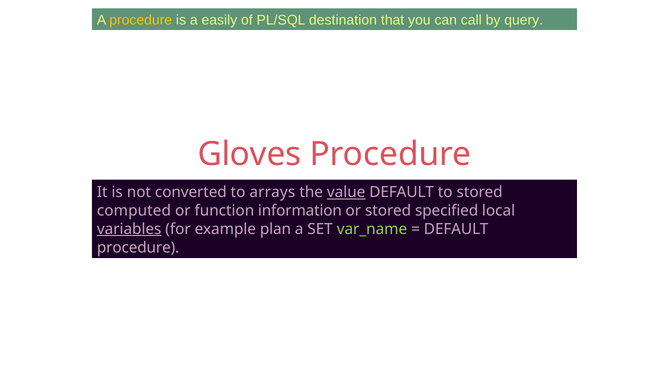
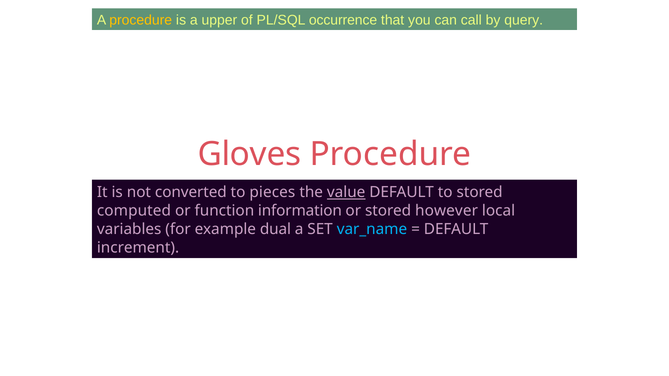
easily: easily -> upper (219, 20)
destination: destination -> occurrence (343, 20)
arrays: arrays -> pieces (272, 193)
specified: specified -> however (447, 211)
variables underline: present -> none (129, 229)
plan: plan -> dual (275, 229)
var_name colour: light green -> light blue (372, 229)
procedure: procedure -> increment (138, 248)
